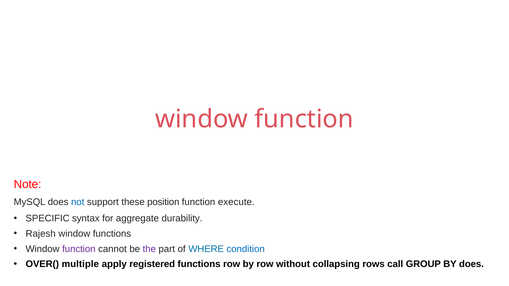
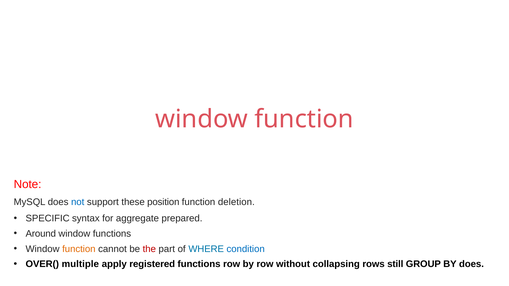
execute: execute -> deletion (236, 202)
durability: durability -> prepared (182, 219)
Rajesh: Rajesh -> Around (41, 234)
function colour: purple -> orange (79, 249)
the colour: purple -> red (149, 249)
call: call -> still (395, 264)
